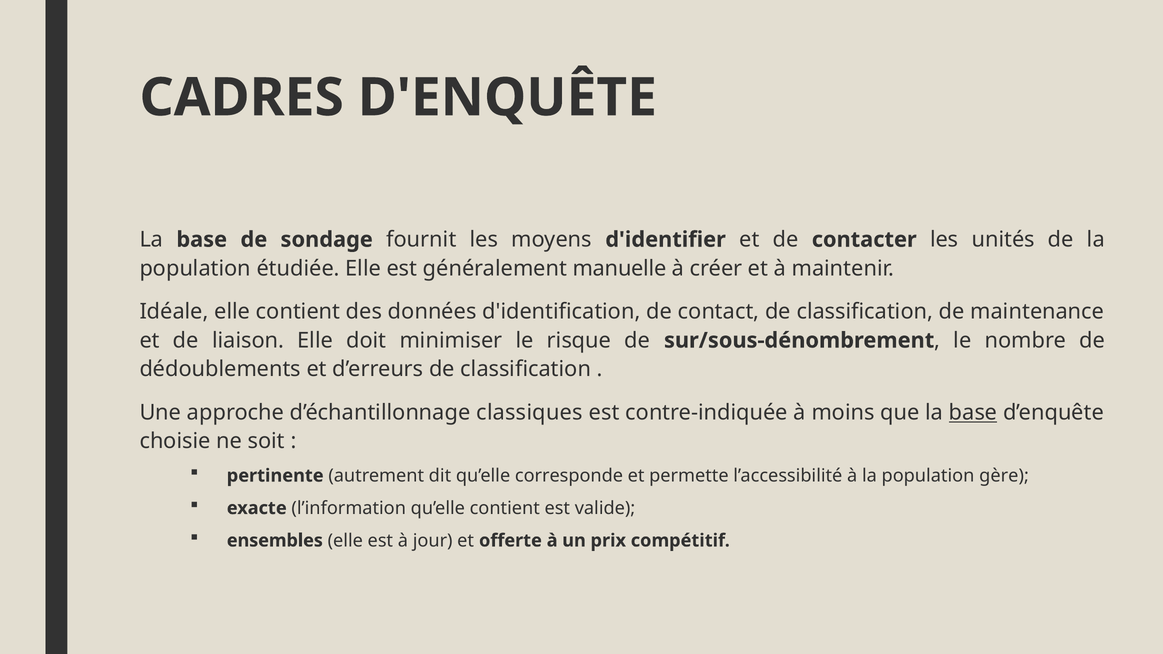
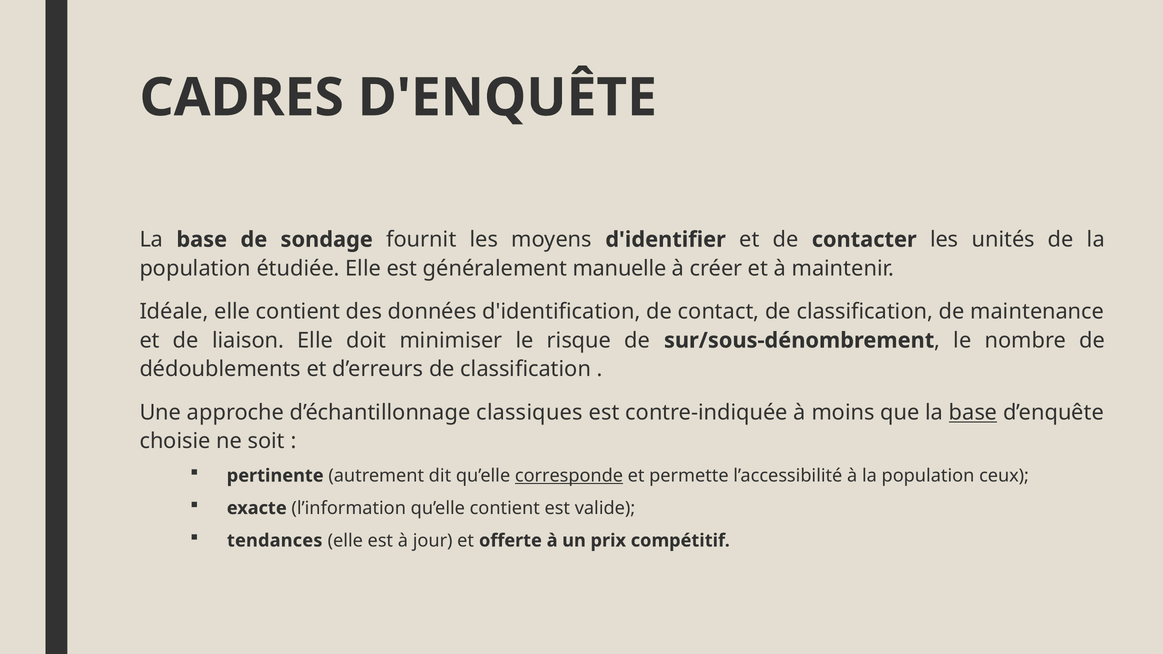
corresponde underline: none -> present (569, 476)
gère: gère -> ceux (1004, 476)
ensembles: ensembles -> tendances (275, 541)
